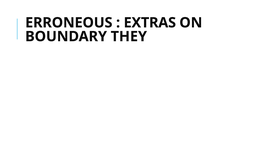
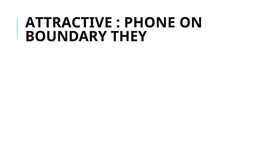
ERRONEOUS: ERRONEOUS -> ATTRACTIVE (69, 23)
EXTRAS: EXTRAS -> PHONE (150, 23)
